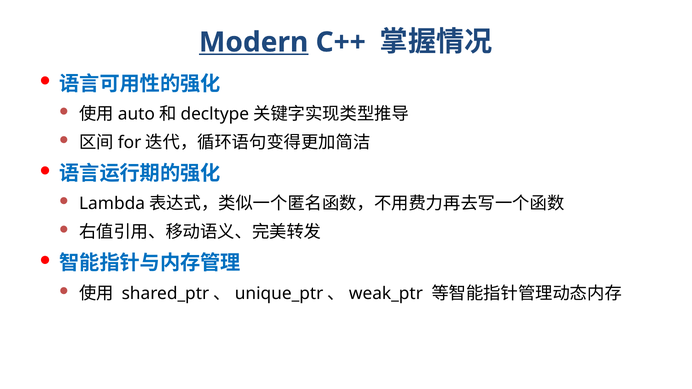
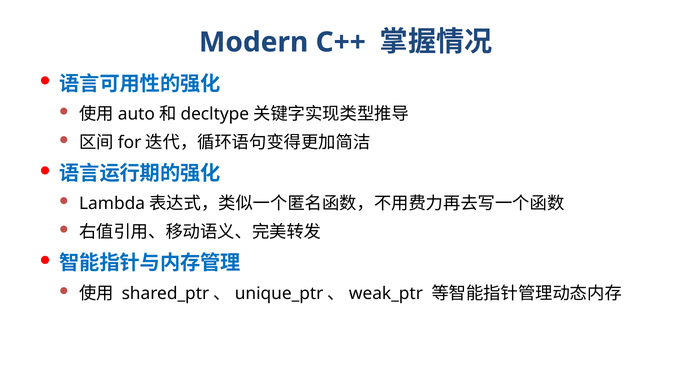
Modern underline: present -> none (254, 42)
